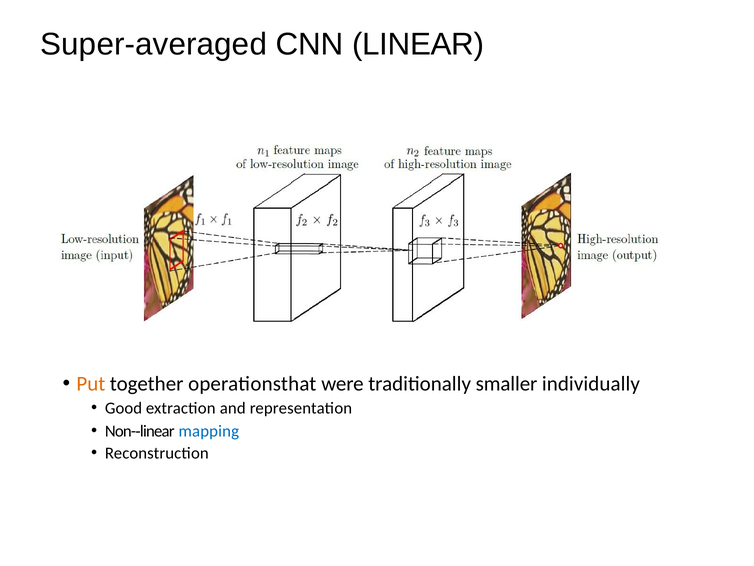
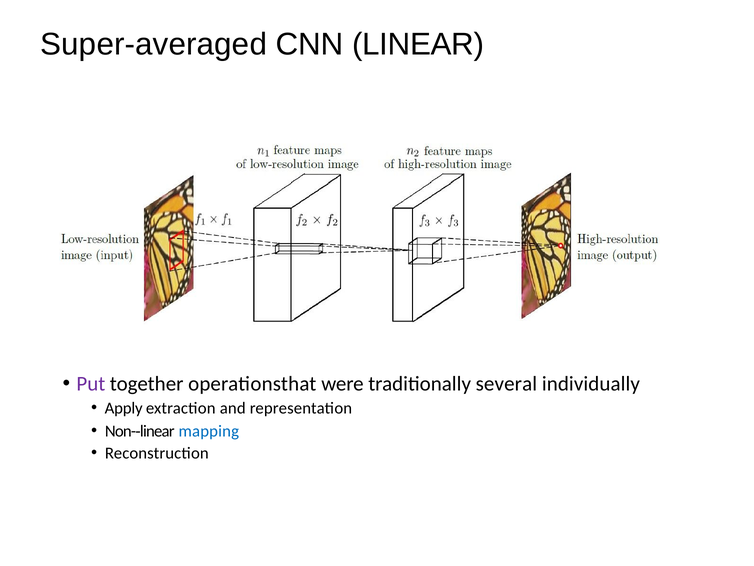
Put colour: orange -> purple (91, 384)
smaller: smaller -> several (506, 384)
Good: Good -> Apply (124, 408)
